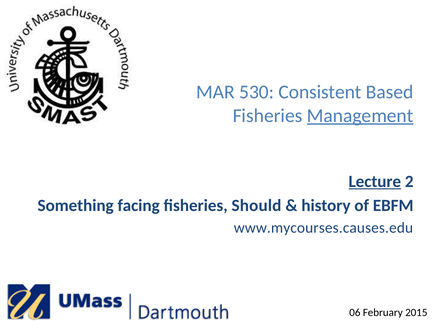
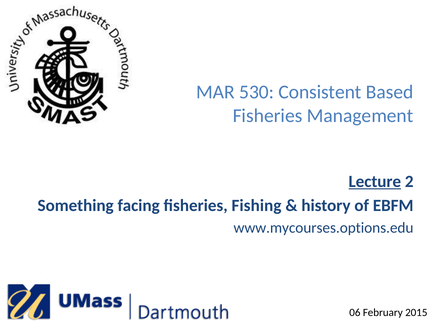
Management underline: present -> none (360, 116)
Should: Should -> Fishing (257, 205)
www.mycourses.causes.edu: www.mycourses.causes.edu -> www.mycourses.options.edu (324, 228)
